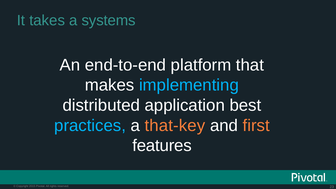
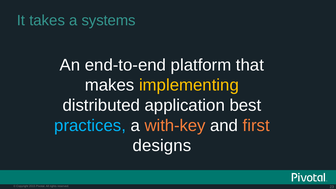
implementing colour: light blue -> yellow (189, 85)
that-key: that-key -> with-key (175, 125)
features: features -> designs (162, 146)
